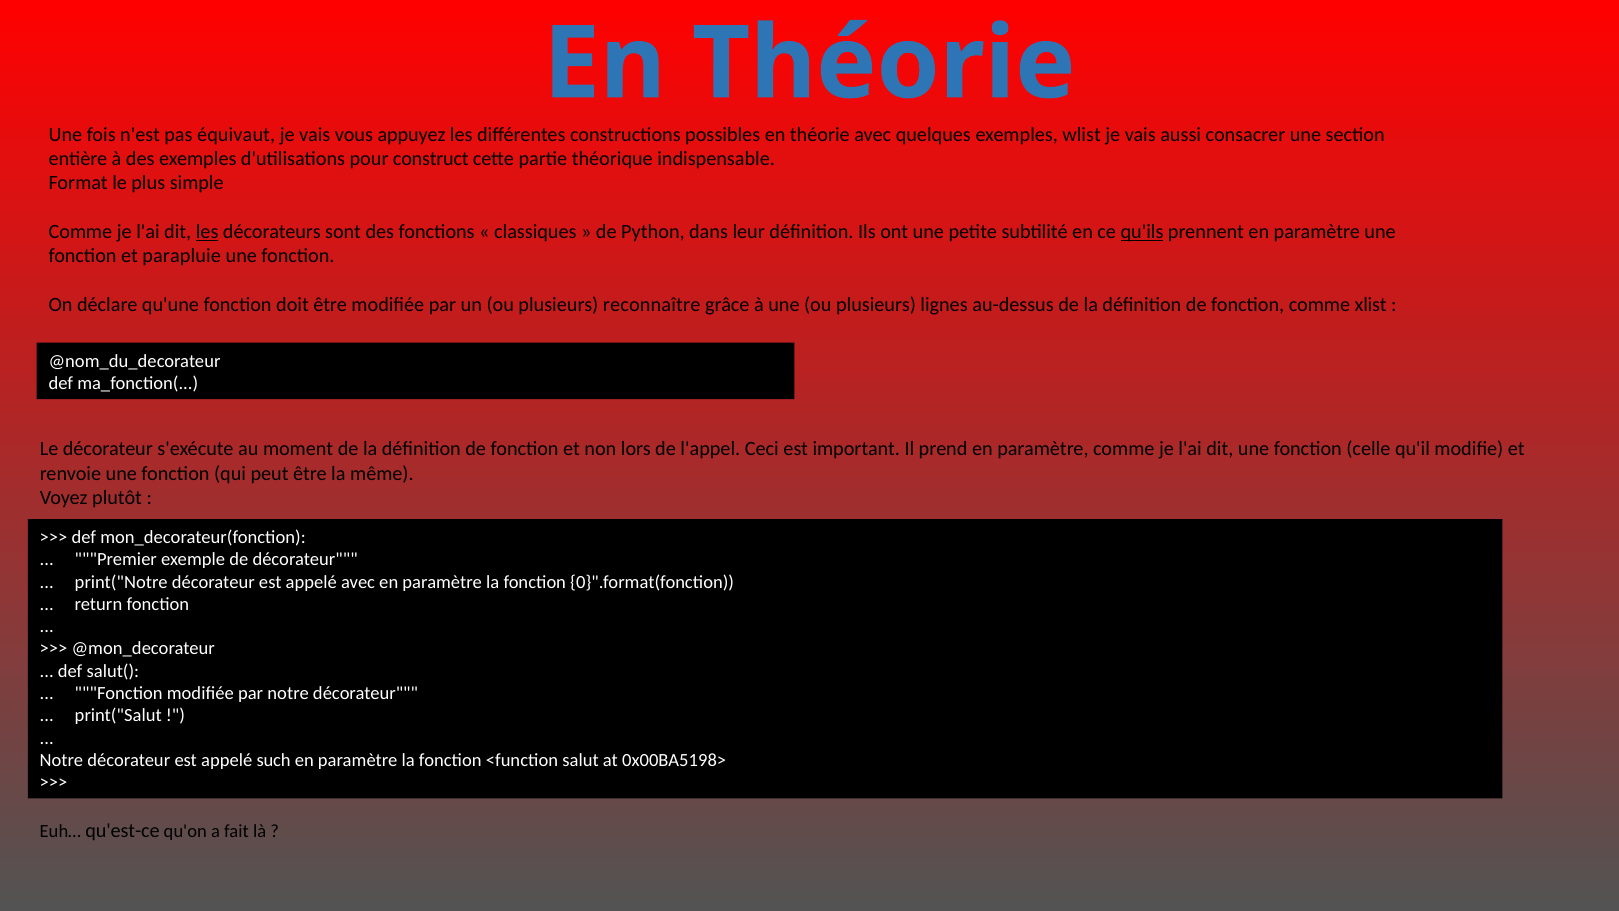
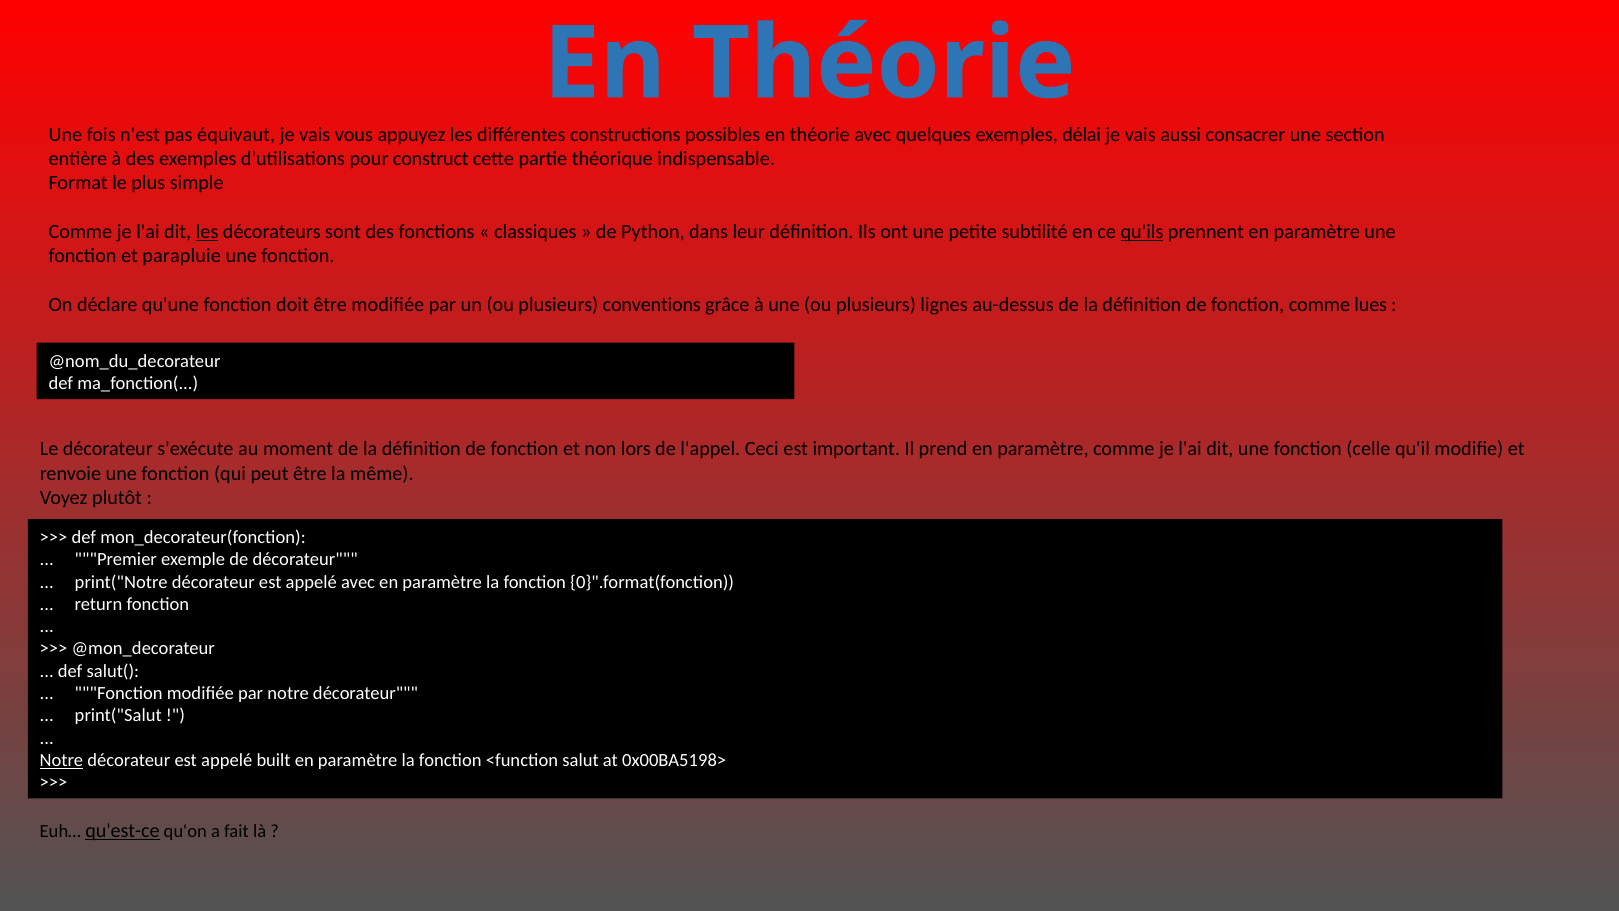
wlist: wlist -> délai (1082, 135)
reconnaître: reconnaître -> conventions (652, 305)
xlist: xlist -> lues (1371, 305)
Notre underline: none -> present (61, 760)
such: such -> built (274, 760)
qu'est-ce underline: none -> present (122, 831)
